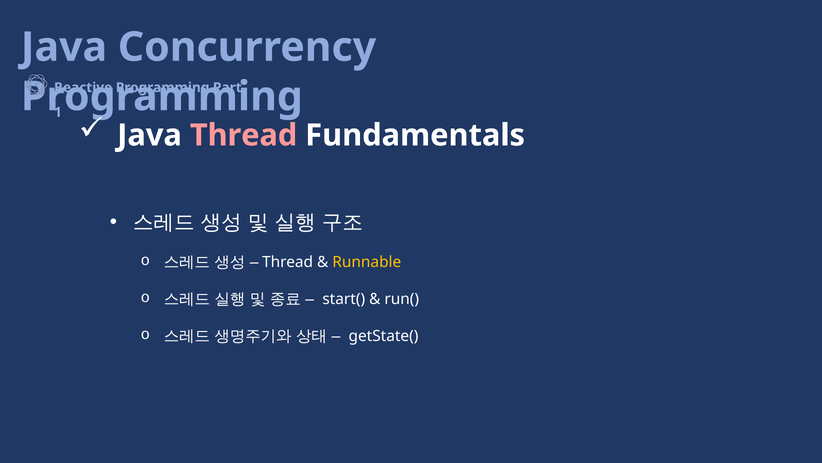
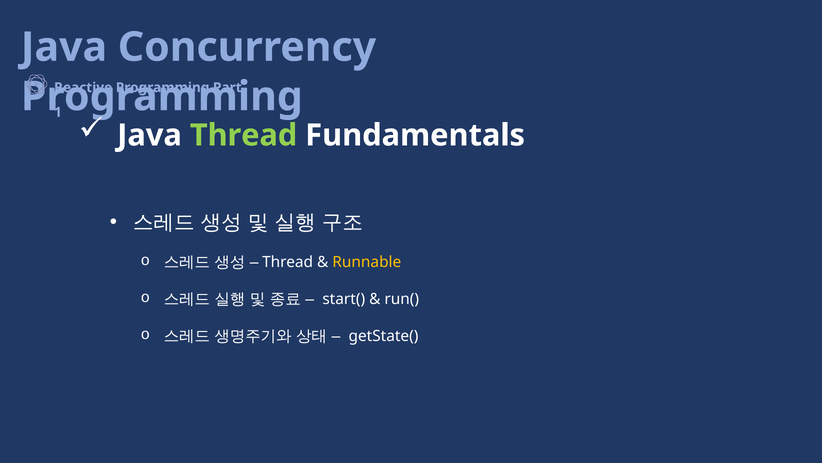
Thread colour: pink -> light green (244, 135)
